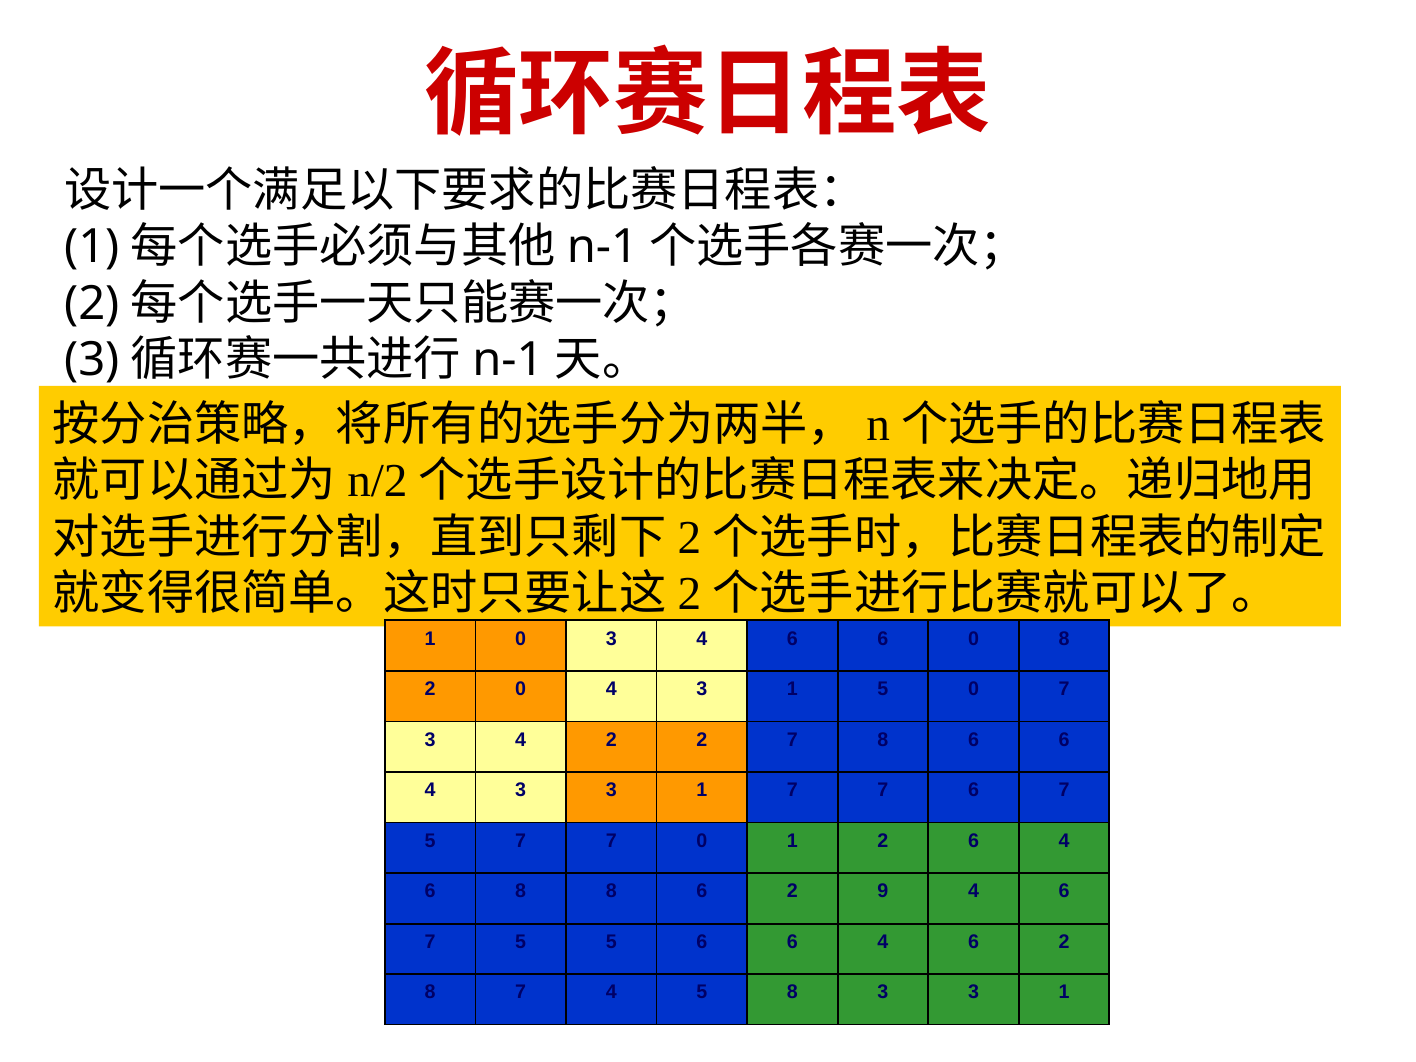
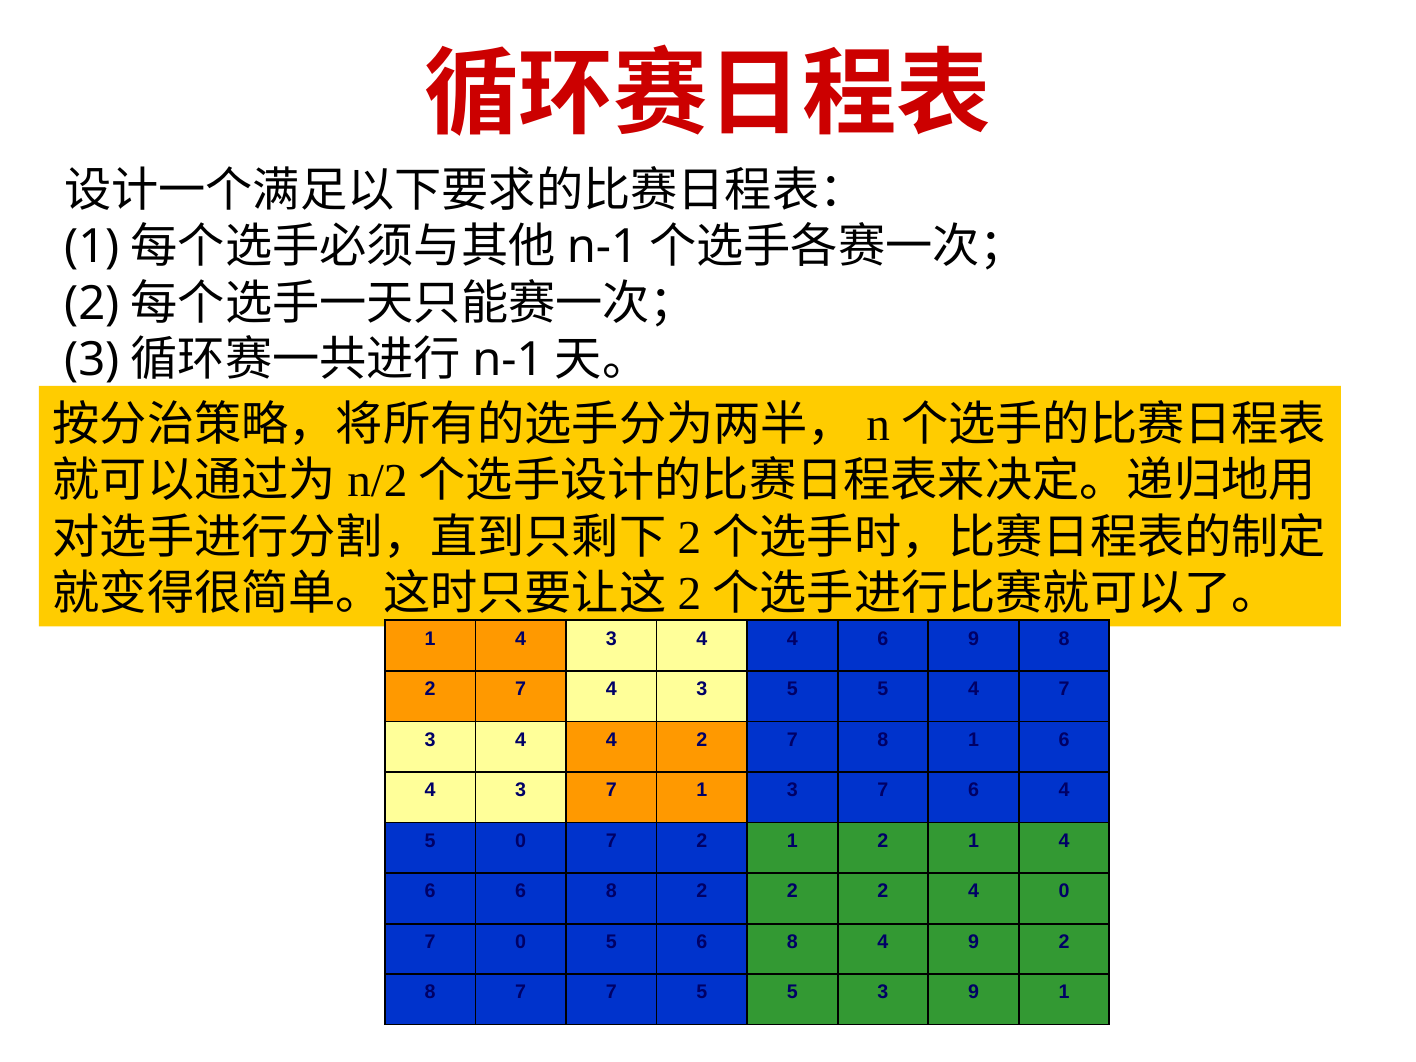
0: 0 -> 4 (521, 639)
6: 6 -> 4 (792, 639)
6 0: 0 -> 9 (973, 639)
0: 0 -> 7 (521, 689)
4 3 1: 1 -> 5 (792, 689)
5 0: 0 -> 4 (973, 689)
2: 2 -> 4 (611, 740)
7 8 6: 6 -> 1 (973, 740)
4 3 3: 3 -> 7 (611, 790)
1 7: 7 -> 3 (792, 790)
7 6 7: 7 -> 4 (1064, 790)
5 7: 7 -> 0 (521, 841)
7 0: 0 -> 2 (702, 841)
1 2 6: 6 -> 1 (973, 841)
6 8: 8 -> 6 (521, 891)
6: 6 -> 2 (702, 891)
9: 9 -> 2 (883, 891)
6: 6 -> 0 (1064, 891)
5: 5 -> 0 (521, 942)
5 6 6: 6 -> 8 (792, 942)
6: 6 -> 9 (973, 942)
7 4: 4 -> 7 (611, 992)
8: 8 -> 5 (792, 992)
3: 3 -> 9 (973, 992)
